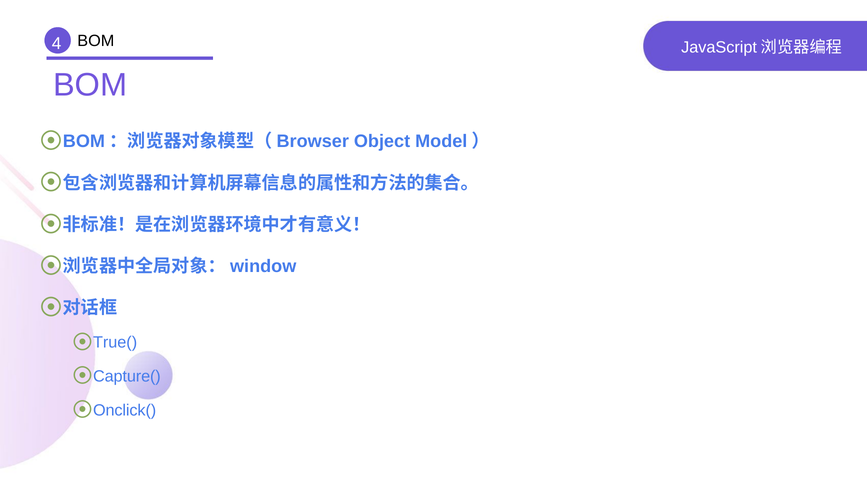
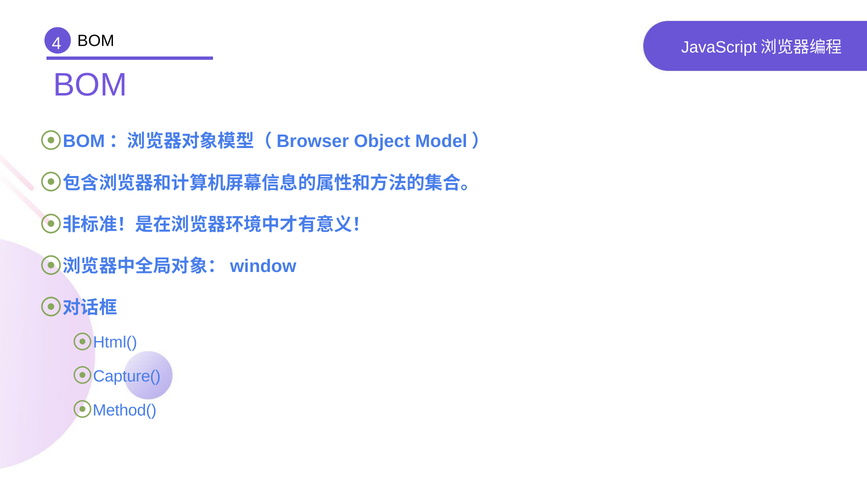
True(: True( -> Html( (115, 342)
Onclick(: Onclick( -> Method( (125, 410)
